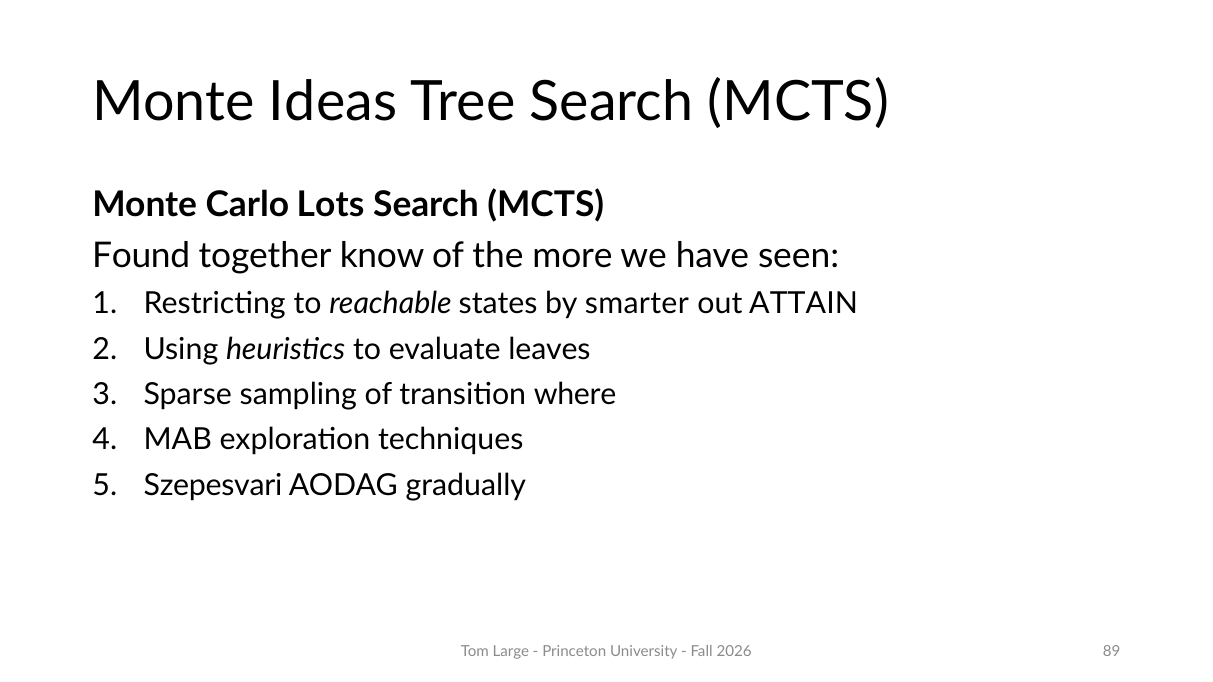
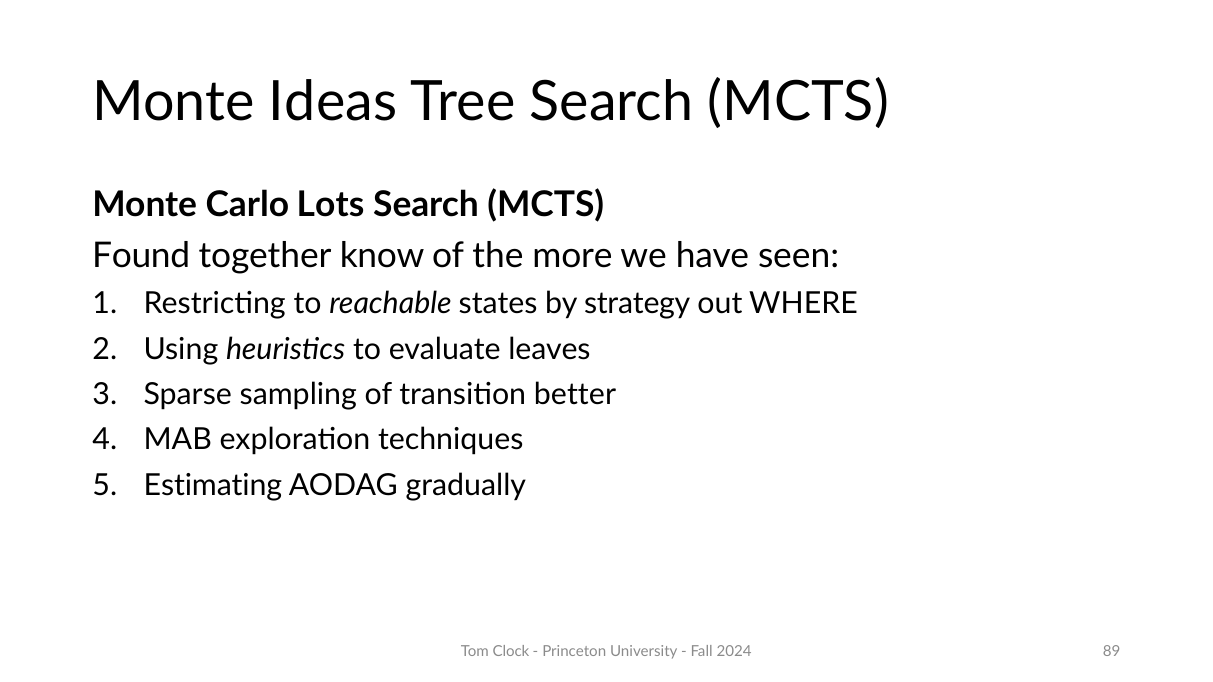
smarter: smarter -> strategy (637, 304)
ATTAIN: ATTAIN -> WHERE (804, 304)
where: where -> better (575, 395)
Szepesvari: Szepesvari -> Estimating (213, 485)
Large: Large -> Clock (511, 652)
2026: 2026 -> 2024 (734, 652)
